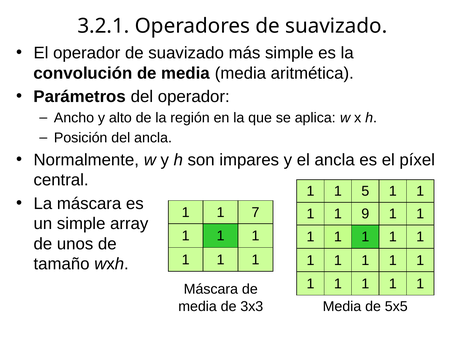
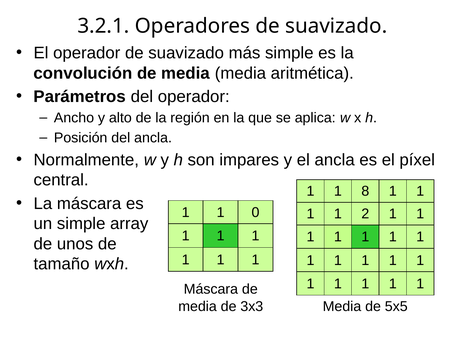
5: 5 -> 8 (365, 191)
7: 7 -> 0 (255, 212)
9: 9 -> 2 (365, 214)
